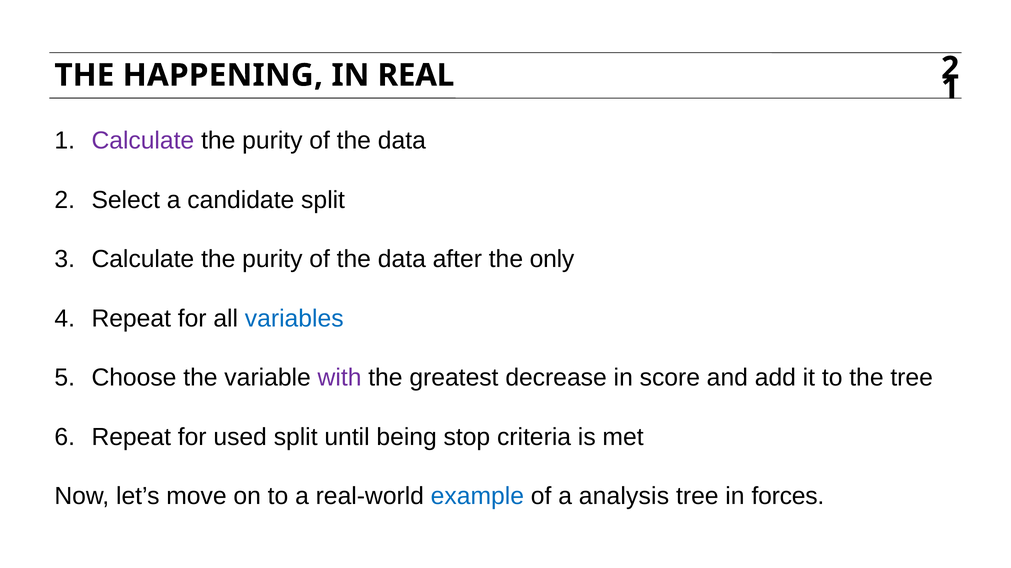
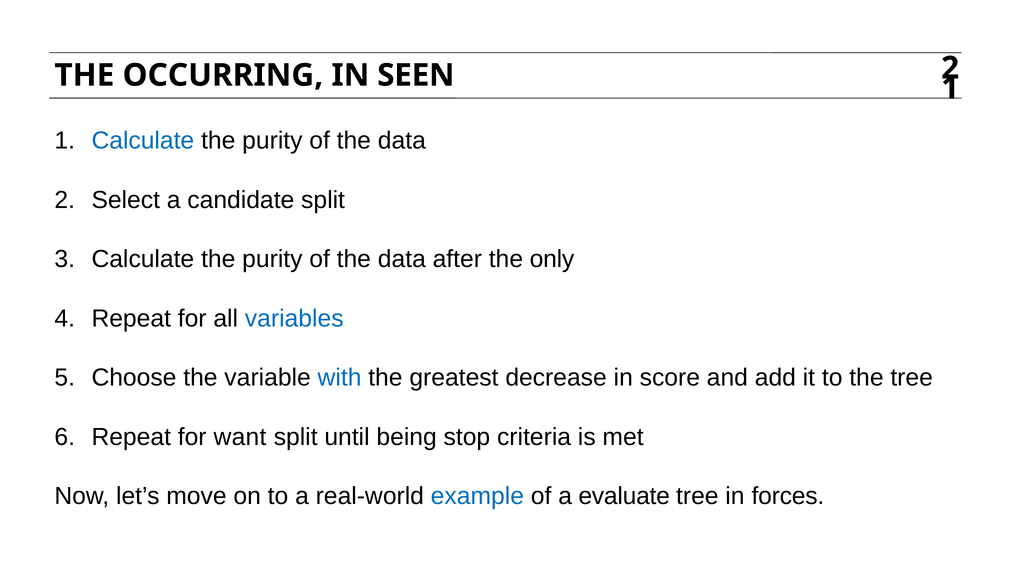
HAPPENING: HAPPENING -> OCCURRING (223, 75)
REAL: REAL -> SEEN (416, 75)
Calculate colour: purple -> blue (143, 141)
with colour: purple -> blue (340, 378)
used: used -> want (240, 437)
analysis: analysis -> evaluate (624, 496)
